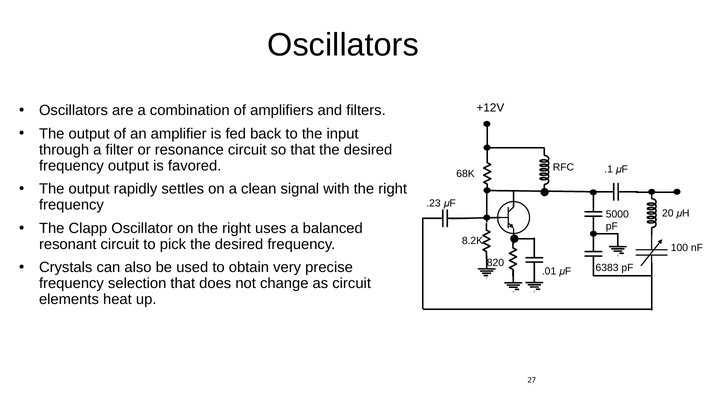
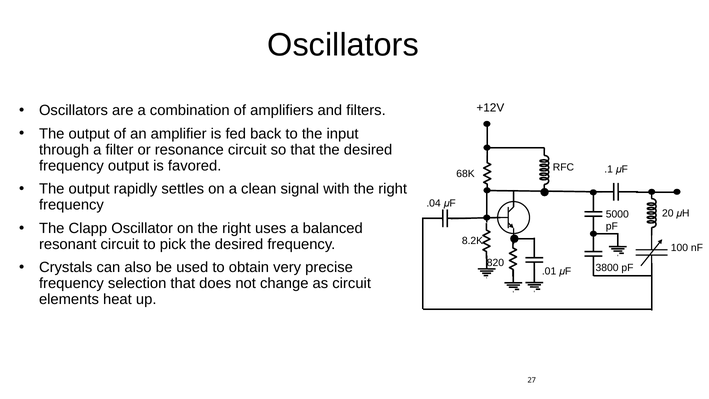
.23: .23 -> .04 (434, 203)
6383: 6383 -> 3800 (607, 268)
